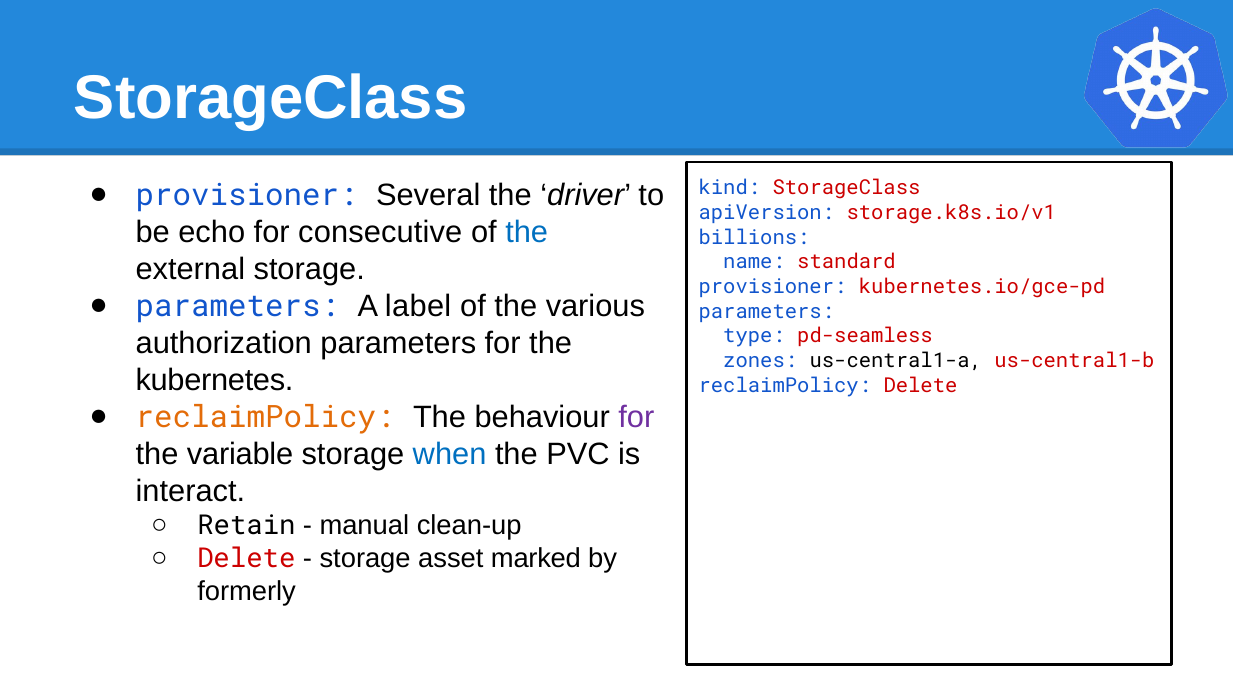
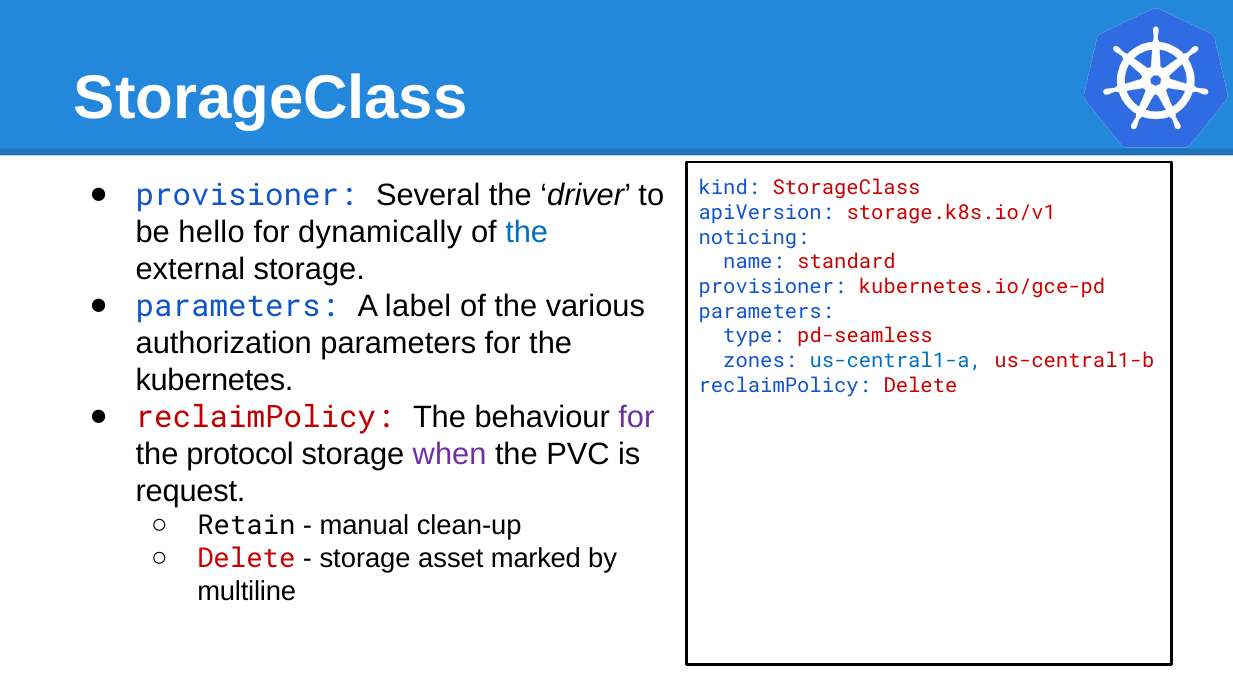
echo: echo -> hello (212, 232)
consecutive: consecutive -> dynamically (380, 232)
billions: billions -> noticing (754, 237)
us-central1-a colour: black -> blue (896, 361)
reclaimPolicy colour: orange -> red (265, 417)
variable: variable -> protocol (240, 454)
when colour: blue -> purple (450, 454)
interact: interact -> request (191, 491)
formerly: formerly -> multiline (247, 591)
